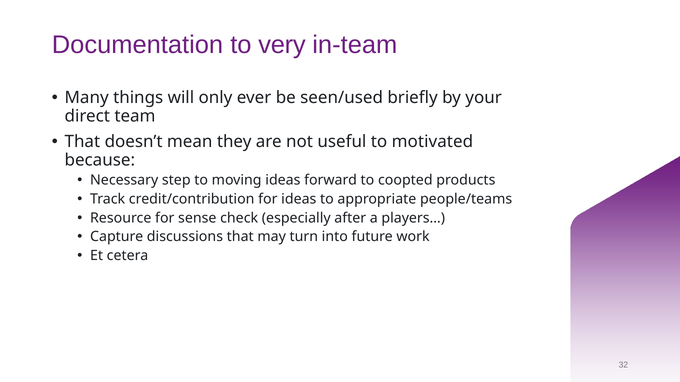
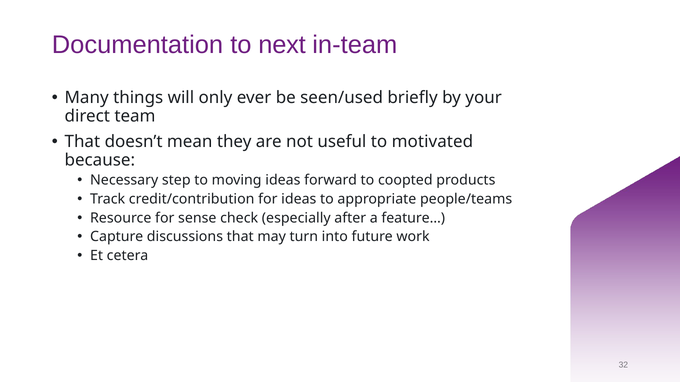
very: very -> next (282, 45)
players…: players… -> feature… (413, 218)
